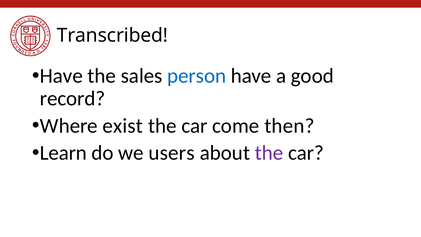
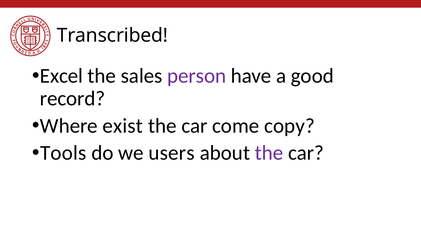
Have: Have -> Excel (61, 76)
person colour: blue -> purple (197, 76)
then: then -> copy (289, 126)
Learn: Learn -> Tools (63, 153)
